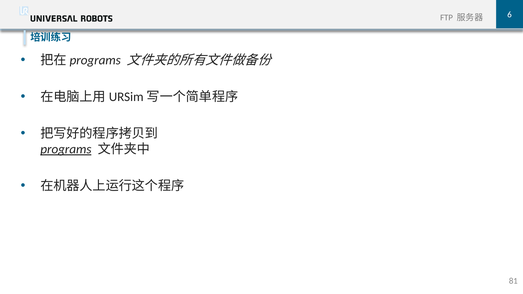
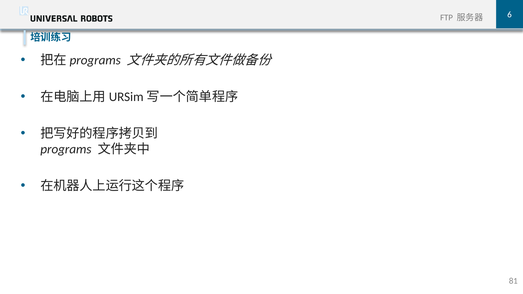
programs underline: present -> none (66, 149)
